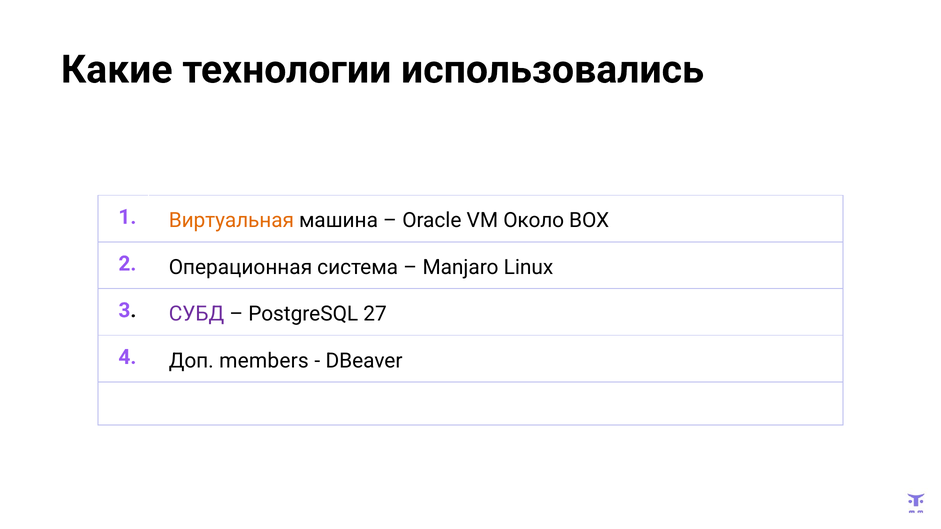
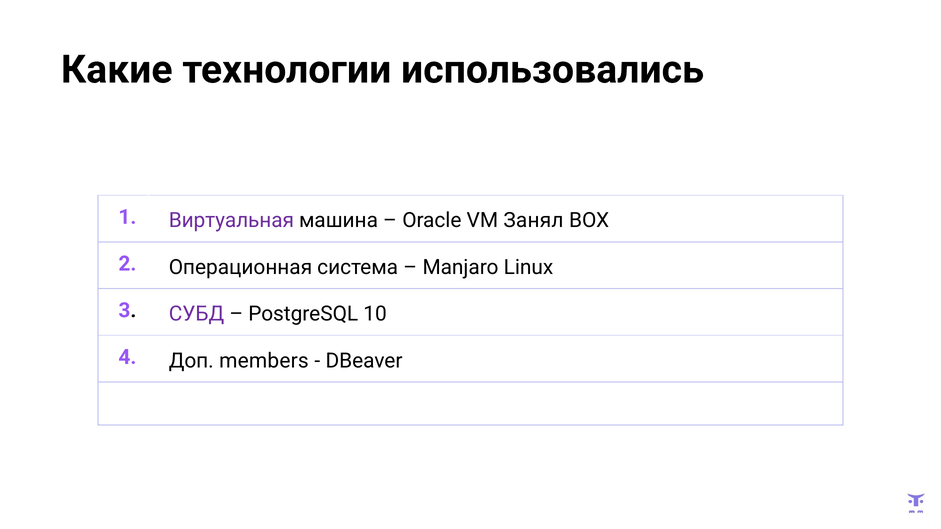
Виртуальная colour: orange -> purple (231, 221)
Около: Около -> Занял (533, 221)
27: 27 -> 10 (375, 314)
